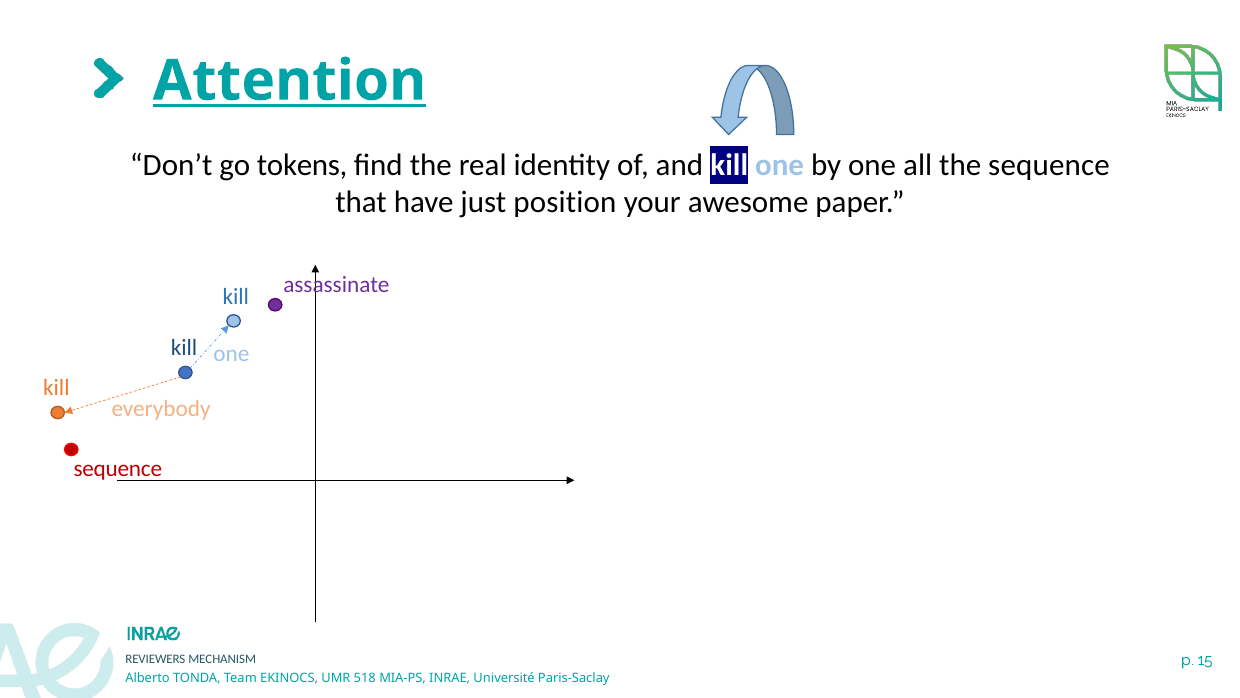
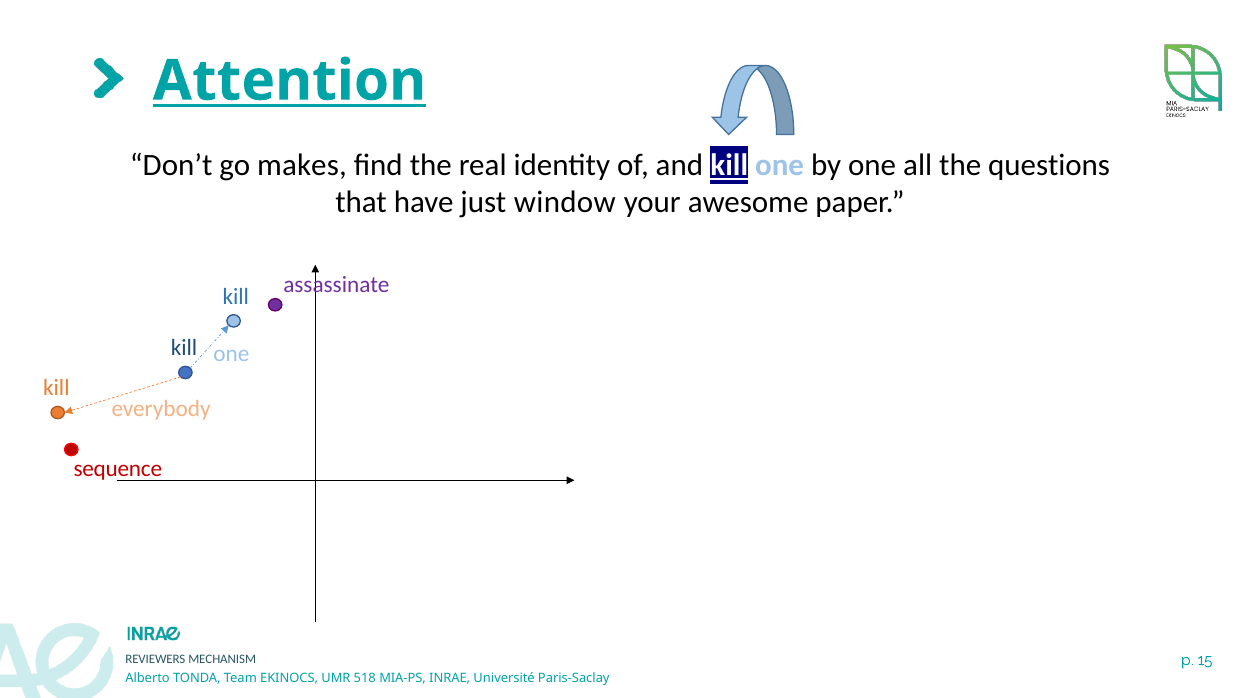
tokens: tokens -> makes (302, 165)
kill underline: none -> present (729, 165)
the sequence: sequence -> questions (1049, 165)
position: position -> window (565, 202)
